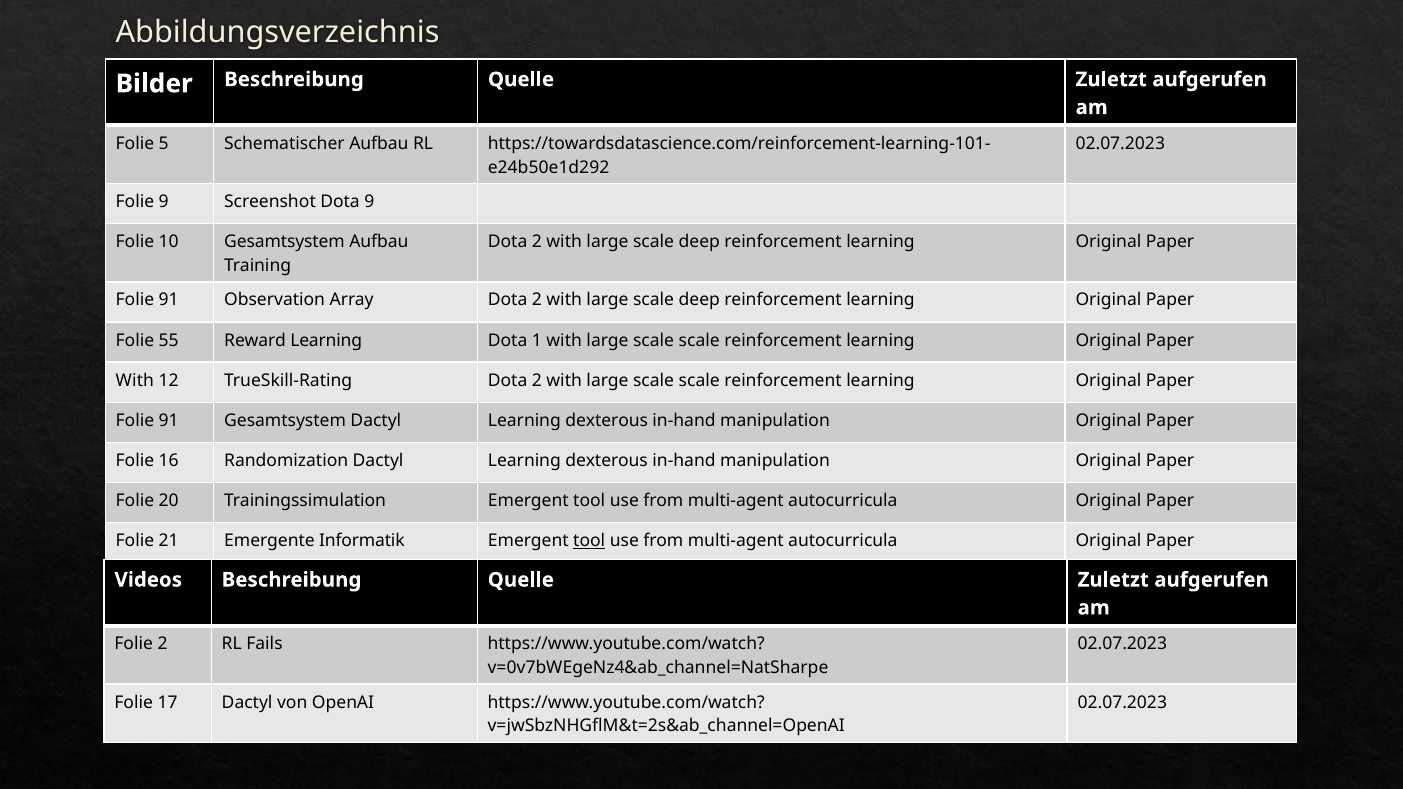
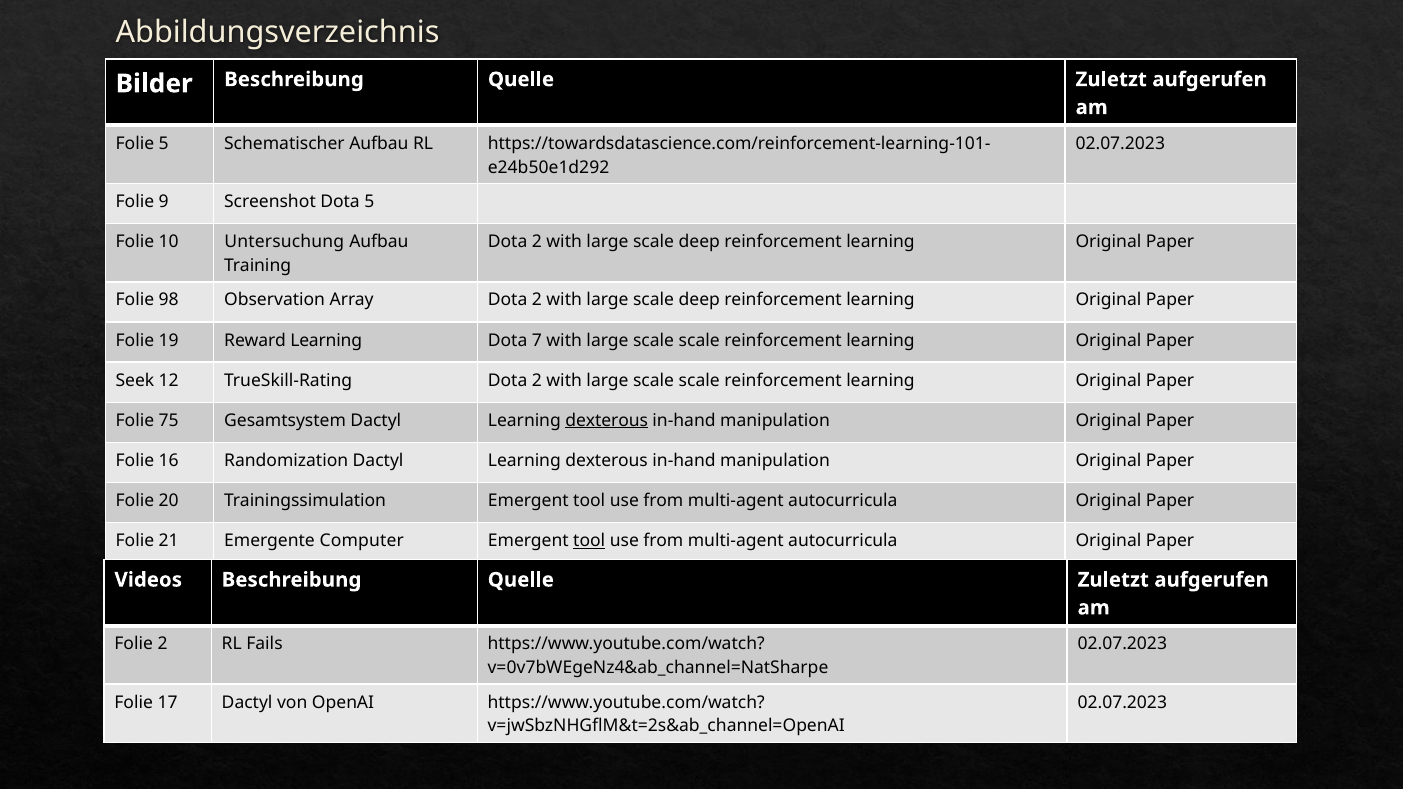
Dota 9: 9 -> 5 (369, 202)
10 Gesamtsystem: Gesamtsystem -> Untersuchung (284, 242)
91: 91 -> 98 (169, 300)
55: 55 -> 19 (169, 340)
1: 1 -> 7 (537, 340)
With: With -> Seek (135, 380)
91: 91 -> 75 (169, 420)
dexterous underline: none -> present (607, 420)
Informatik: Informatik -> Computer (362, 541)
